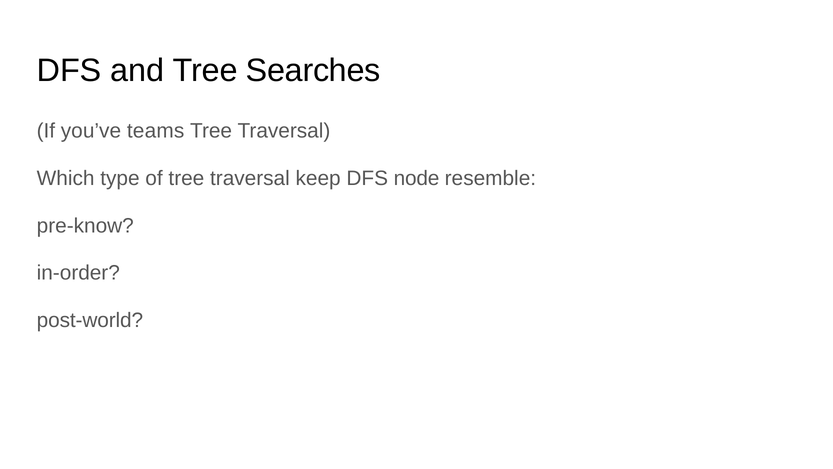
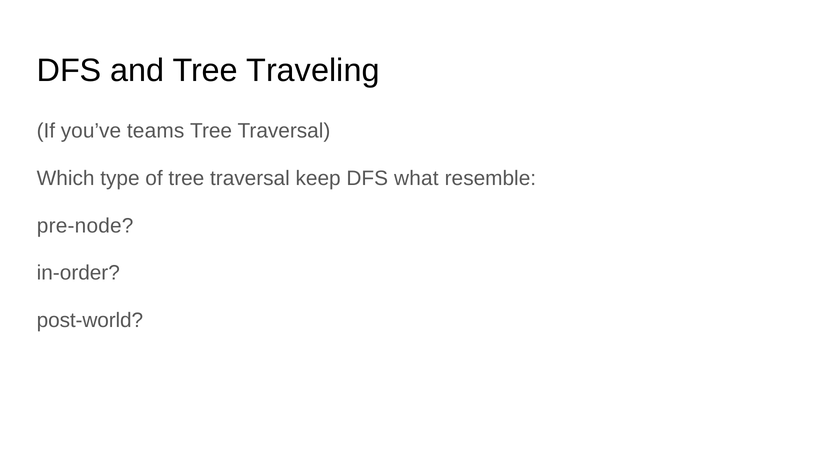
Searches: Searches -> Traveling (313, 71)
node: node -> what (416, 178)
pre-know: pre-know -> pre-node (85, 225)
